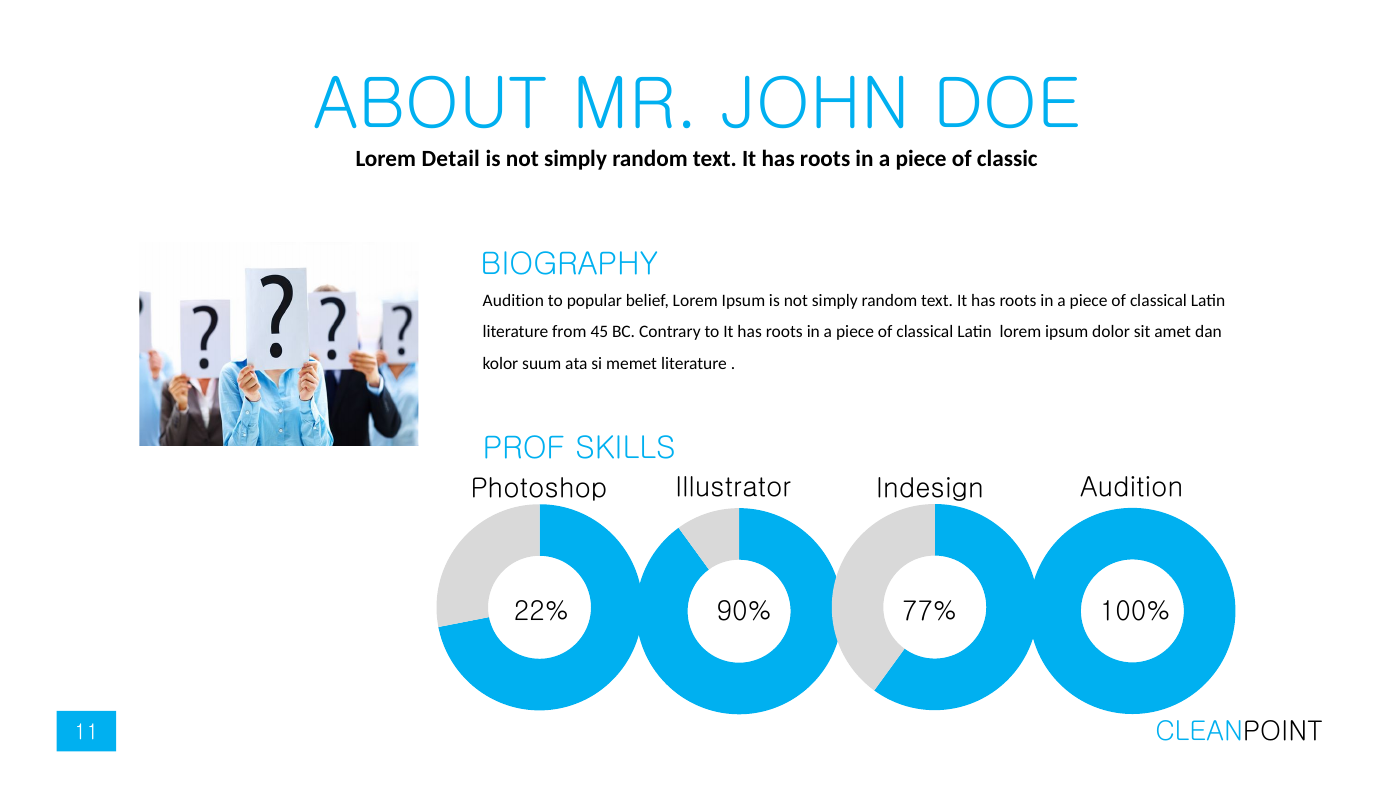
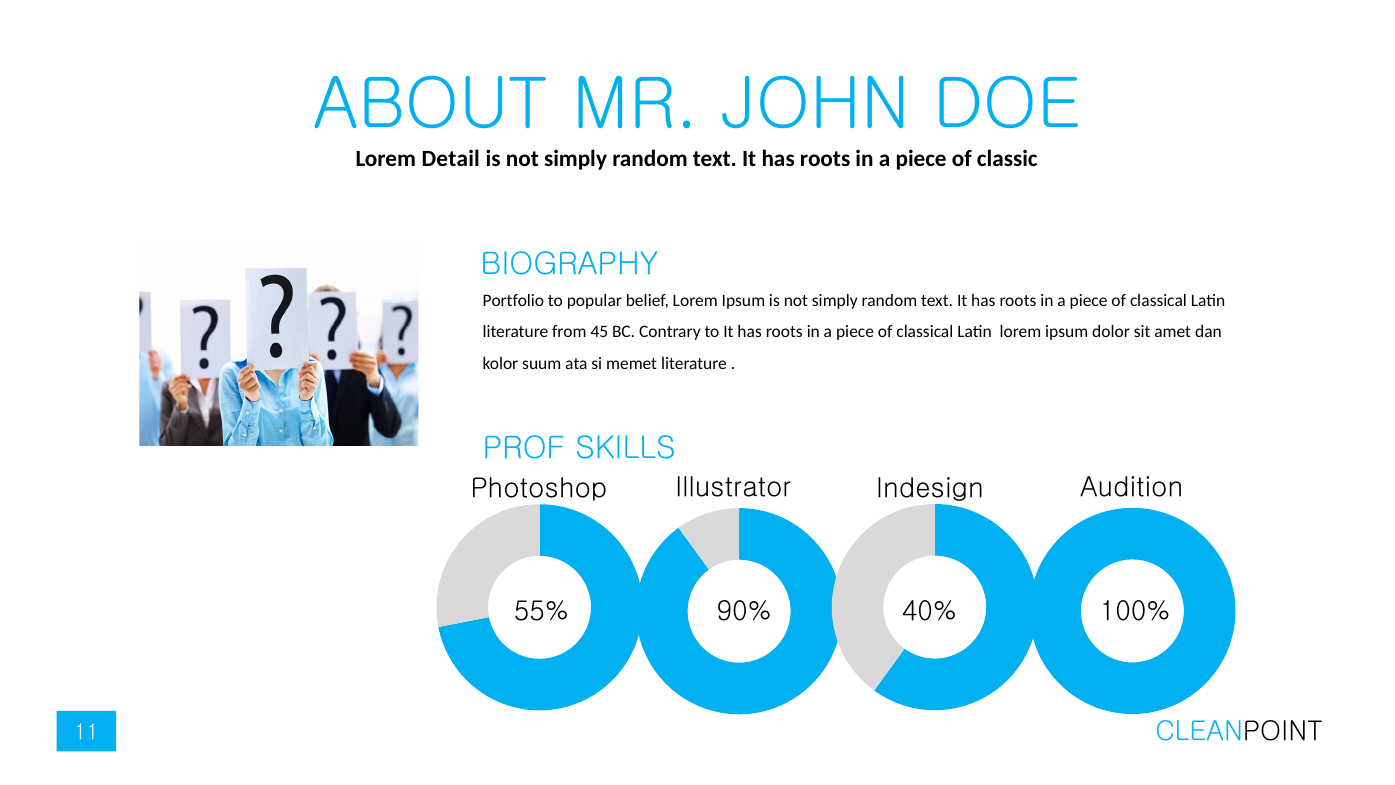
Audition: Audition -> Portfolio (513, 301)
22%: 22% -> 55% (541, 611)
77%: 77% -> 40% (929, 611)
